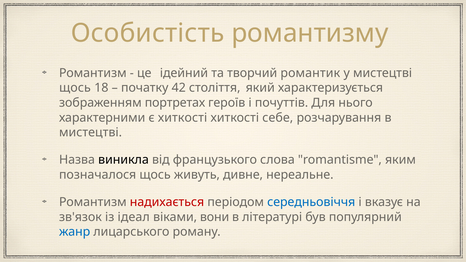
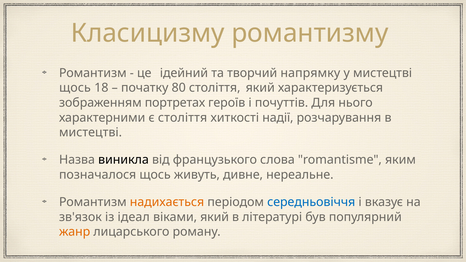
Особистість: Особистість -> Класицизму (148, 33)
романтик: романтик -> напрямку (310, 73)
42: 42 -> 80 (179, 88)
є хиткості: хиткості -> століття (183, 118)
себе: себе -> надії (278, 118)
надихається colour: red -> orange (167, 202)
віками вони: вони -> який (215, 217)
жанр colour: blue -> orange (75, 232)
